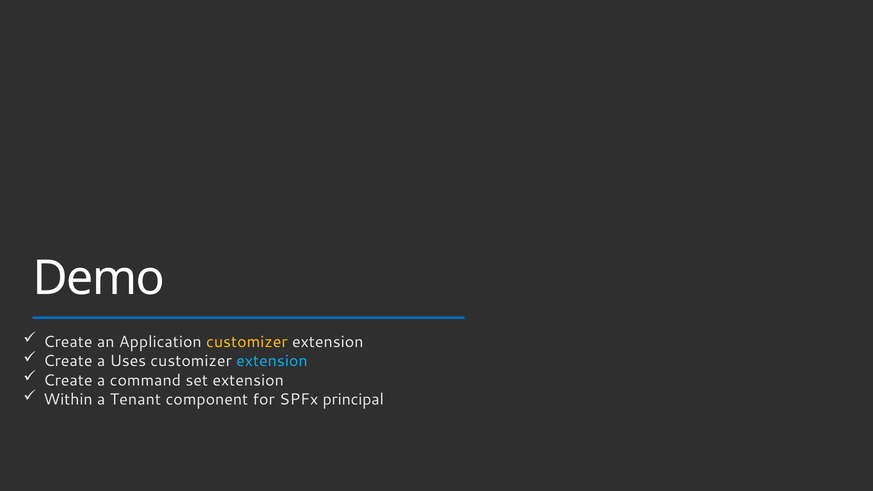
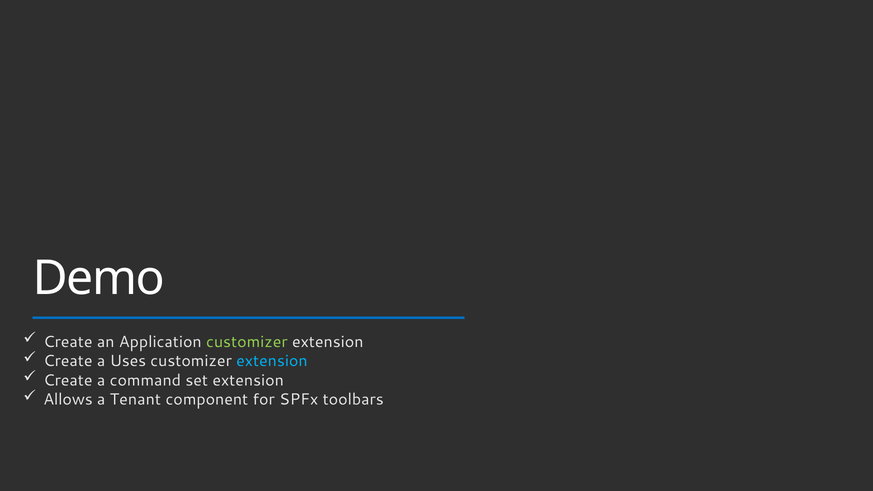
customizer colour: yellow -> light green (247, 342)
Within: Within -> Allows (68, 400)
principal: principal -> toolbars (353, 400)
